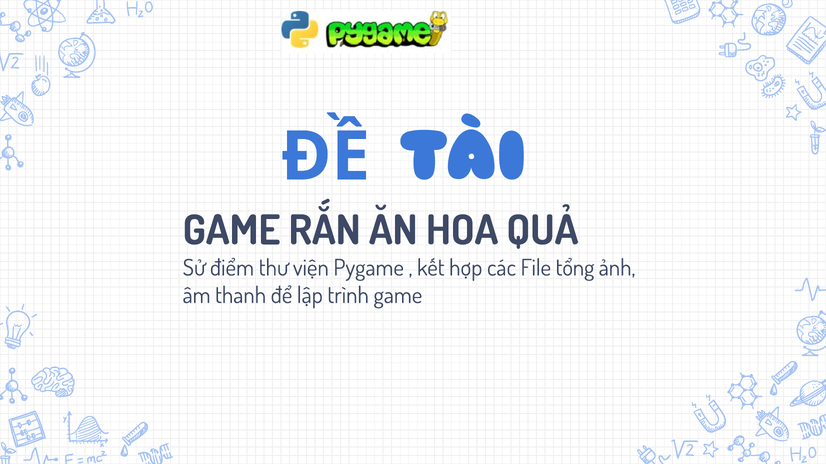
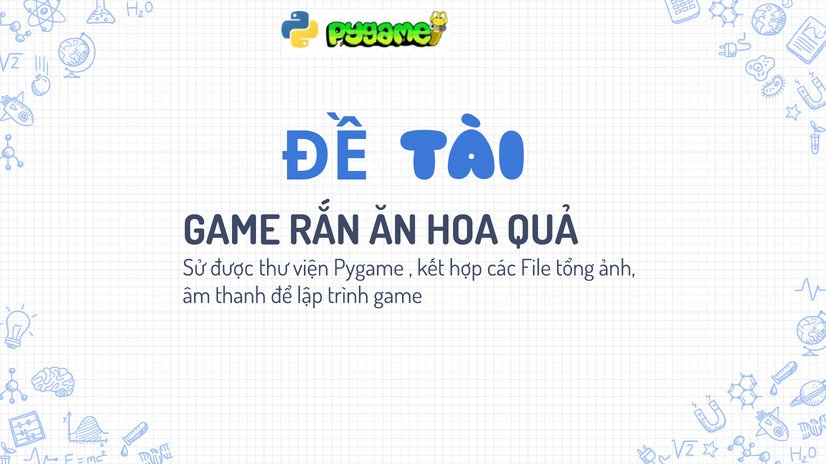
điểm: điểm -> được (232, 268)
